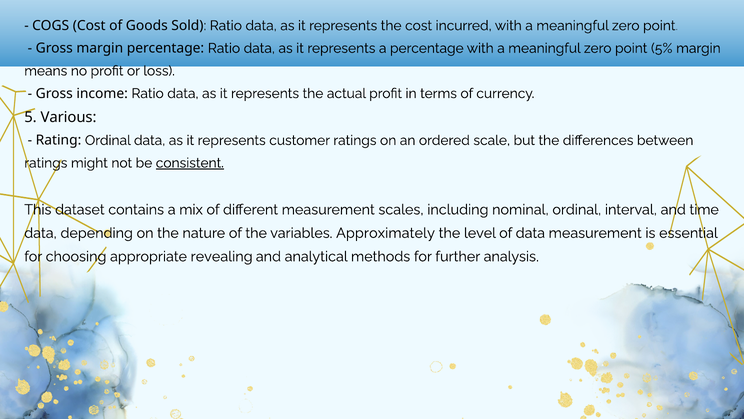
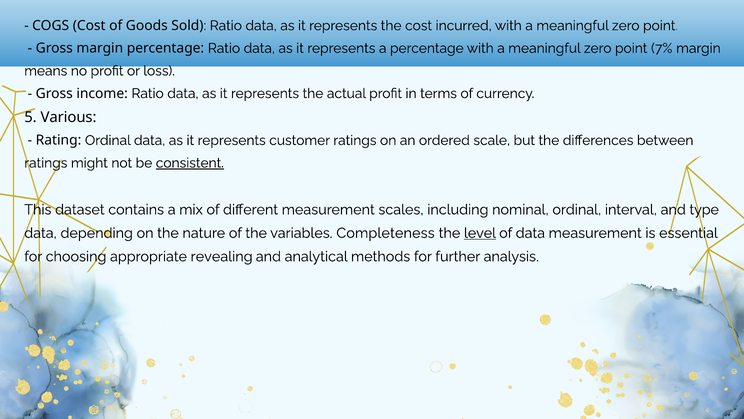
5%: 5% -> 7% (662, 48)
time: time -> type (704, 209)
Approximately: Approximately -> Completeness (386, 233)
level underline: none -> present (480, 233)
